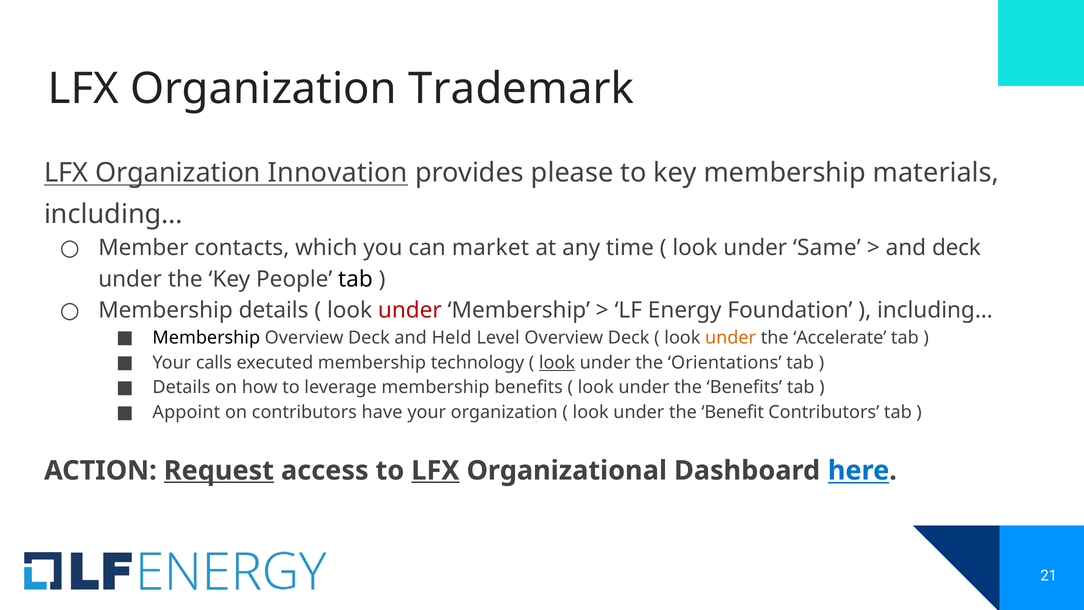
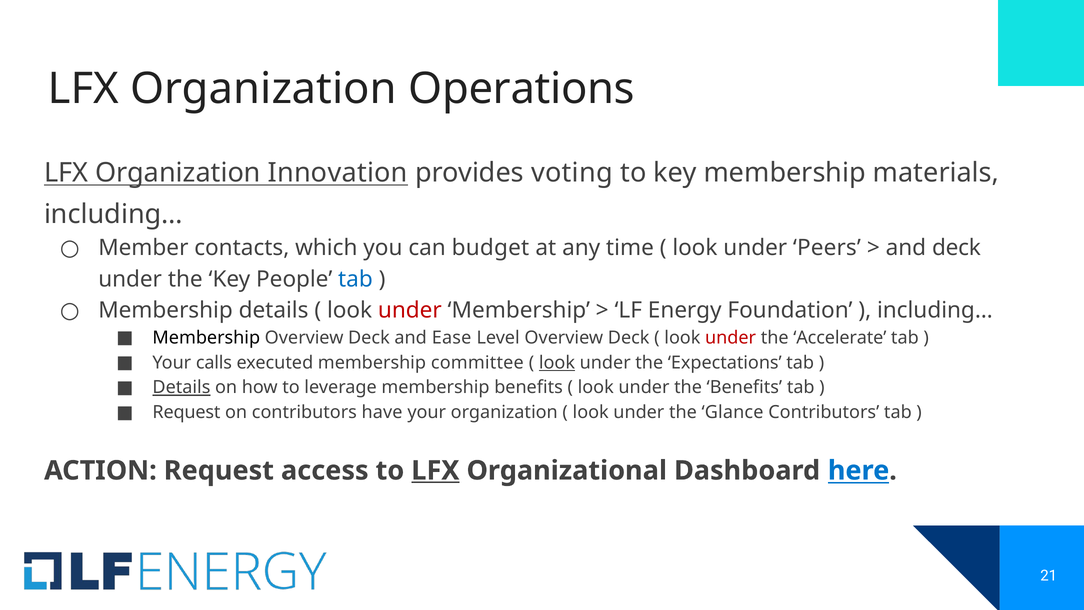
Trademark: Trademark -> Operations (522, 89)
please: please -> voting (572, 173)
market: market -> budget (490, 248)
Same: Same -> Peers (827, 248)
tab colour: black -> blue (355, 279)
Held: Held -> Ease (452, 338)
under colour: orange -> red (731, 338)
technology: technology -> committee (477, 362)
Orientations: Orientations -> Expectations (725, 362)
Details underline: none -> present (181, 387)
Appoint: Appoint -> Request (186, 412)
Benefit: Benefit -> Glance (733, 412)
Request underline: present -> none (219, 470)
